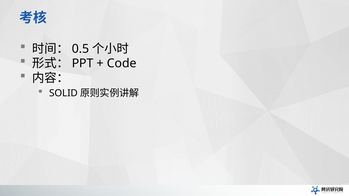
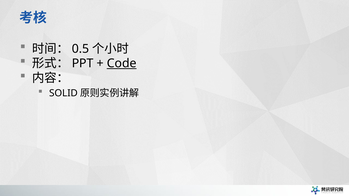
Code underline: none -> present (122, 64)
